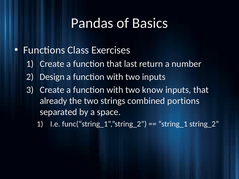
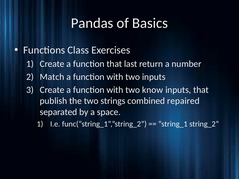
Design: Design -> Match (52, 77)
already: already -> publish (53, 101)
portions: portions -> repaired (183, 101)
